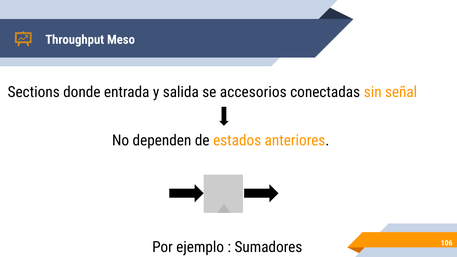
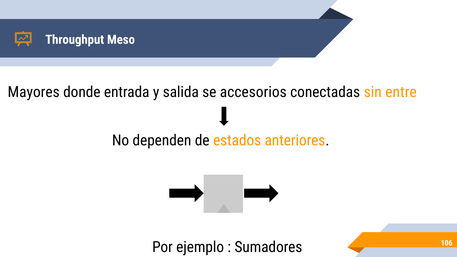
Sections: Sections -> Mayores (34, 92)
señal: señal -> entre (401, 92)
